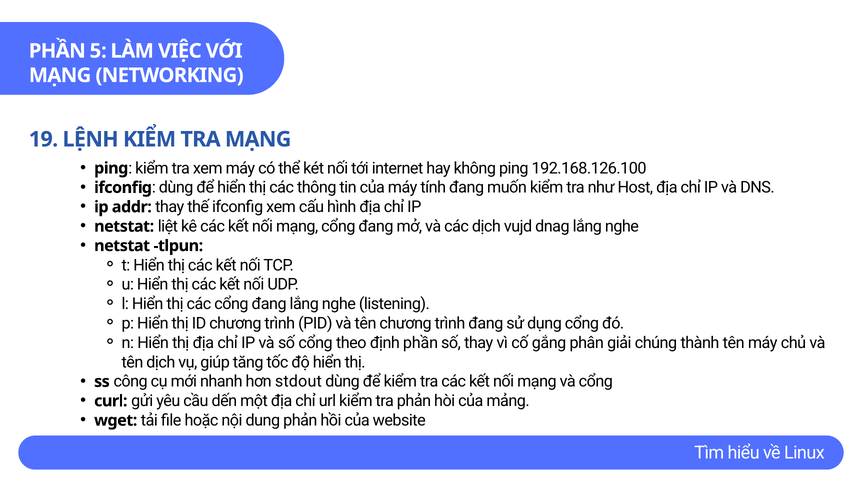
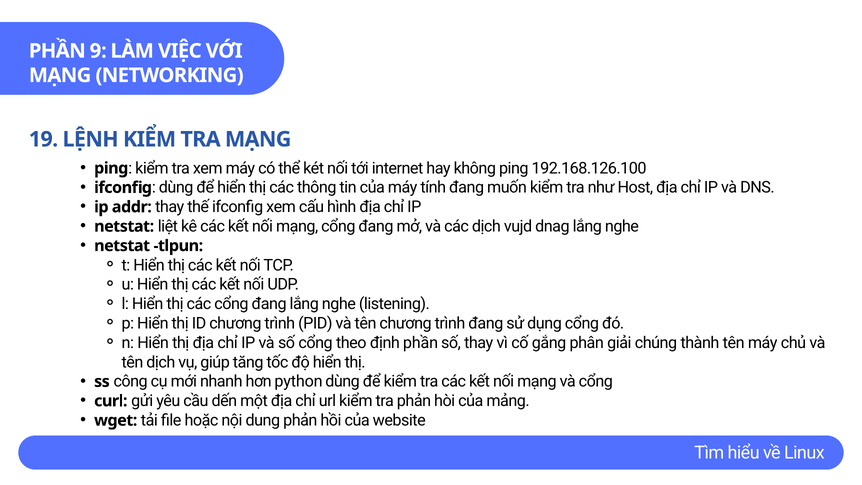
5: 5 -> 9 (98, 51)
stdout: stdout -> python (299, 381)
